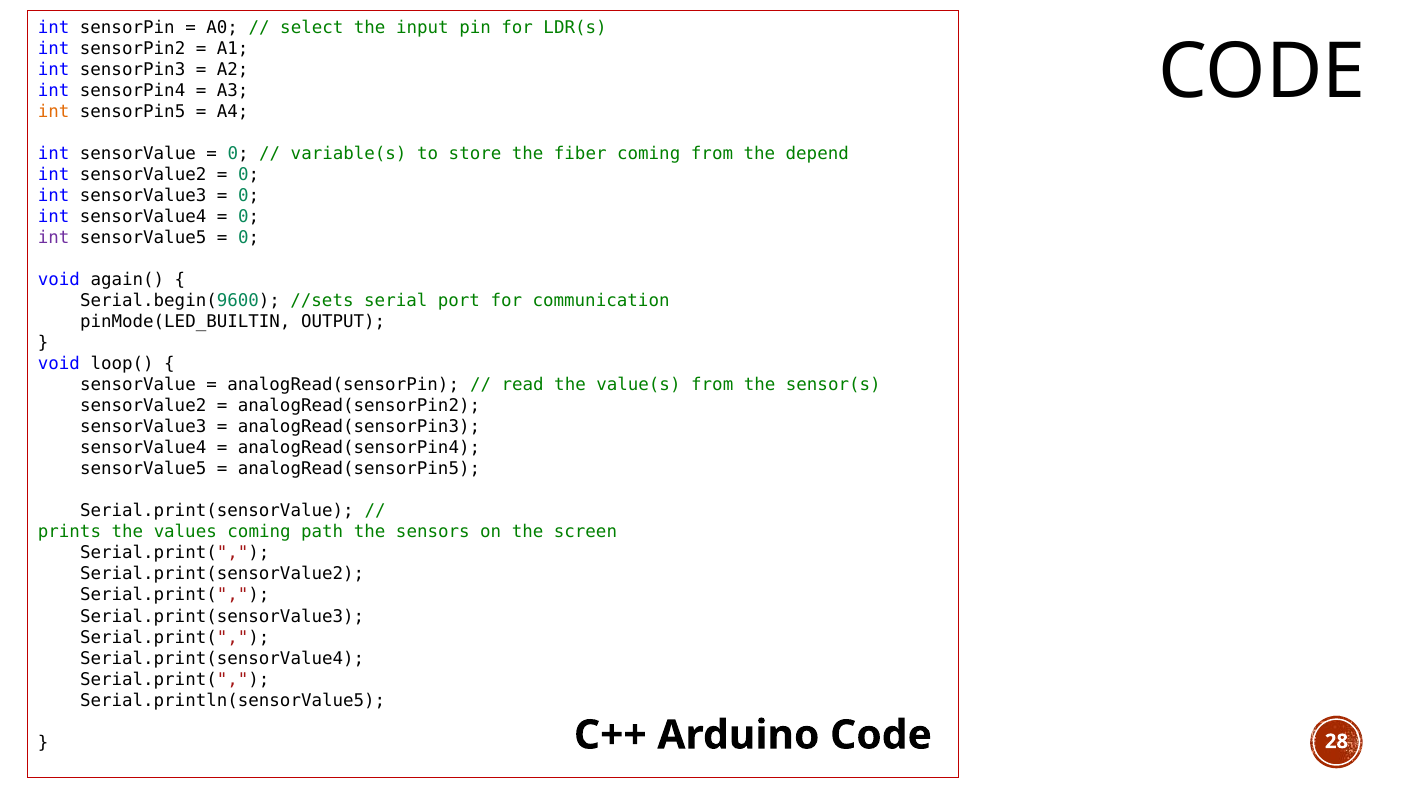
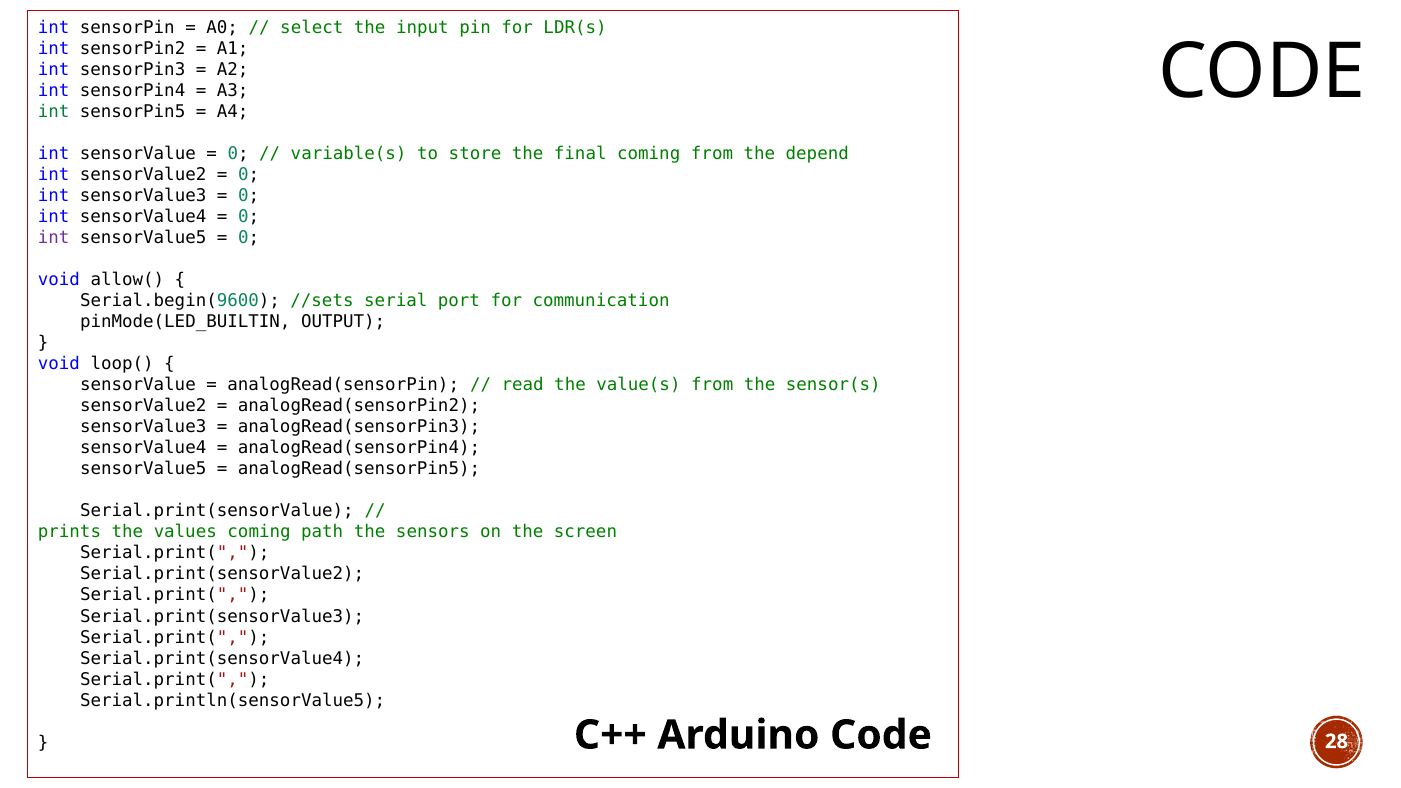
int colour: orange -> green (54, 112)
fiber: fiber -> final (580, 154)
again(: again( -> allow( (127, 280)
